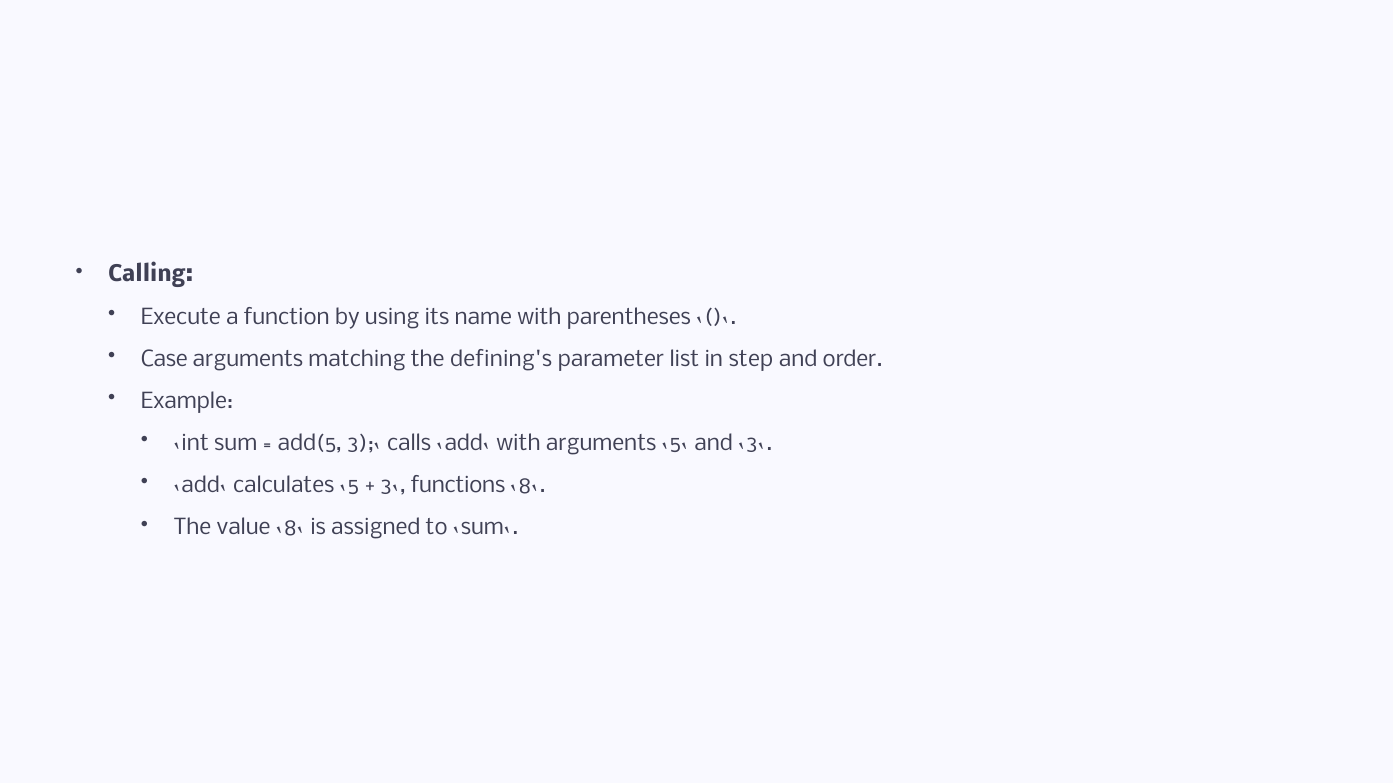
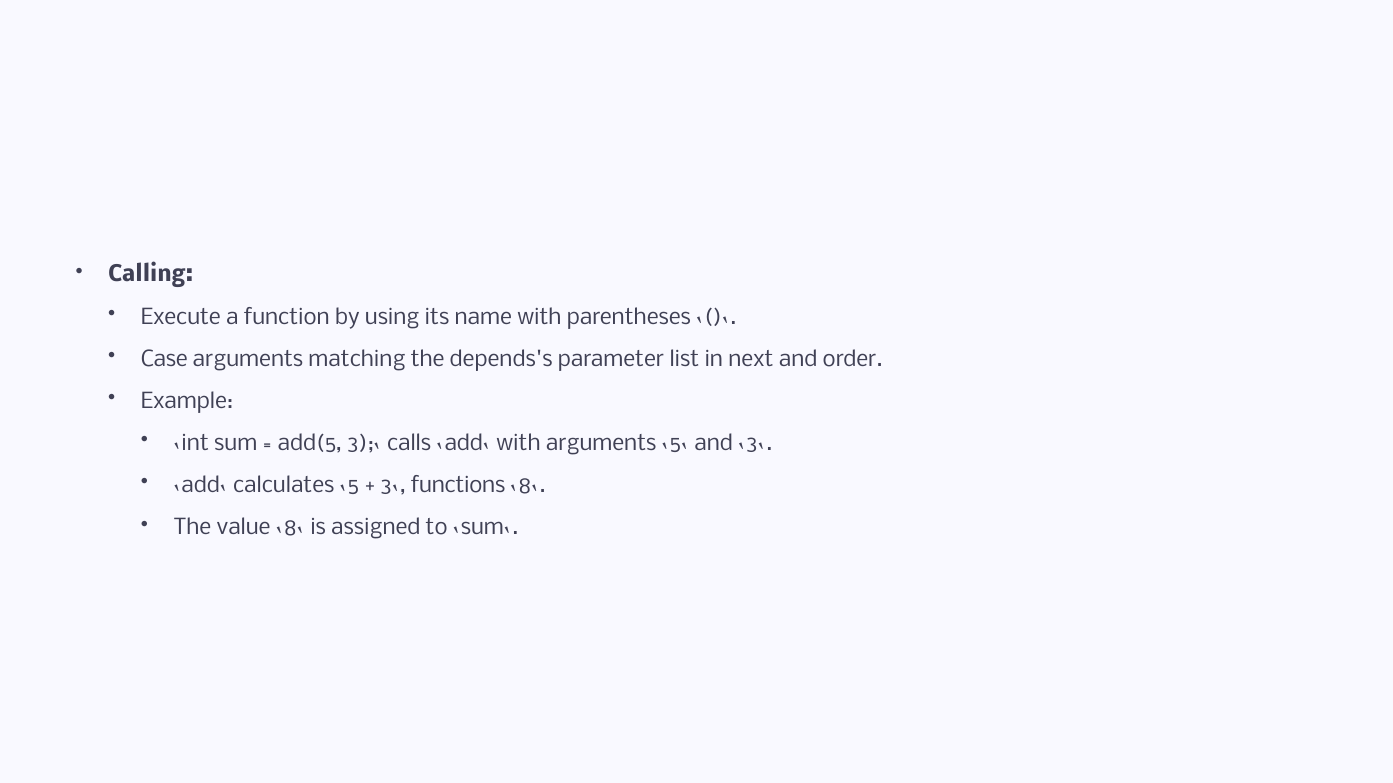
defining's: defining's -> depends's (501, 359)
step: step -> next (751, 359)
